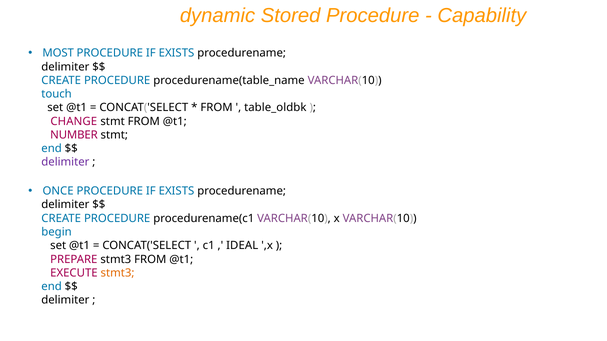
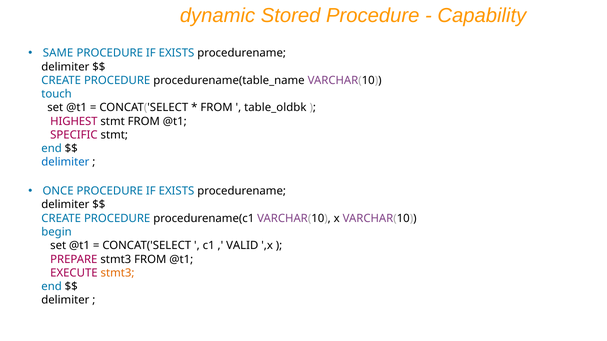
MOST: MOST -> SAME (58, 53)
CHANGE: CHANGE -> HIGHEST (74, 121)
NUMBER: NUMBER -> SPECIFIC (74, 135)
delimiter colour: purple -> blue (65, 162)
IDEAL: IDEAL -> VALID (242, 246)
